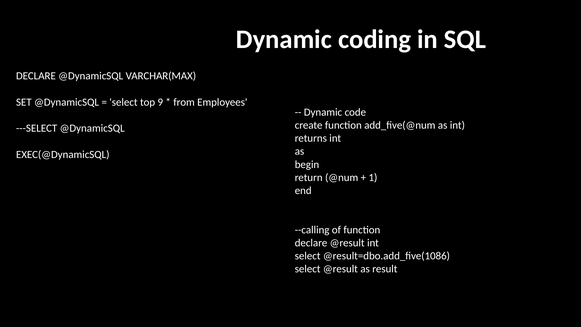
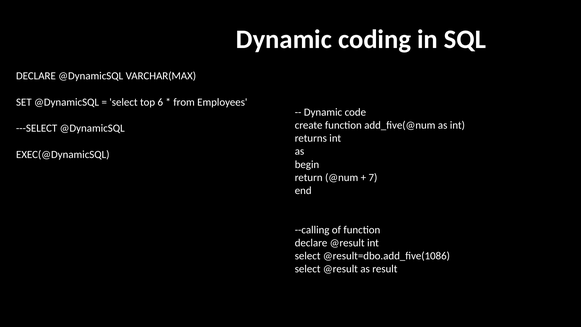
9: 9 -> 6 (160, 102)
1: 1 -> 7 (373, 177)
